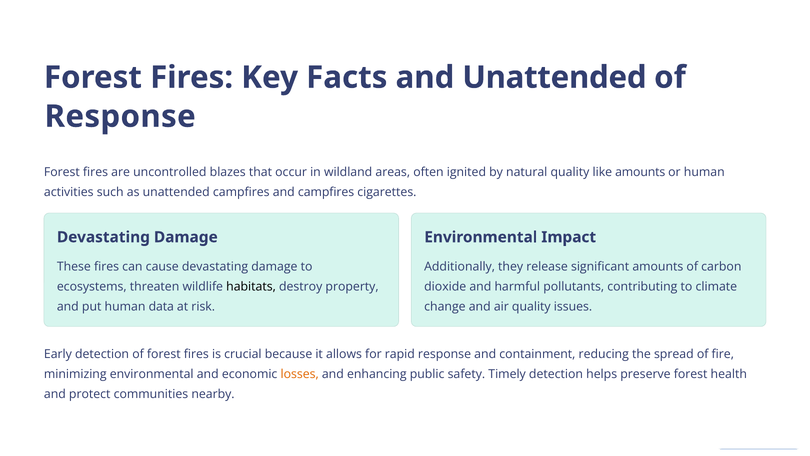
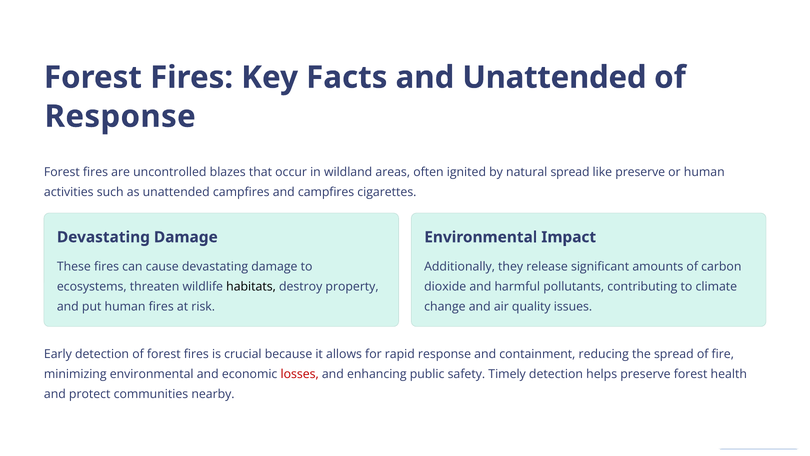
natural quality: quality -> spread (570, 172)
like amounts: amounts -> preserve (640, 172)
human data: data -> fires (161, 307)
losses colour: orange -> red (300, 374)
